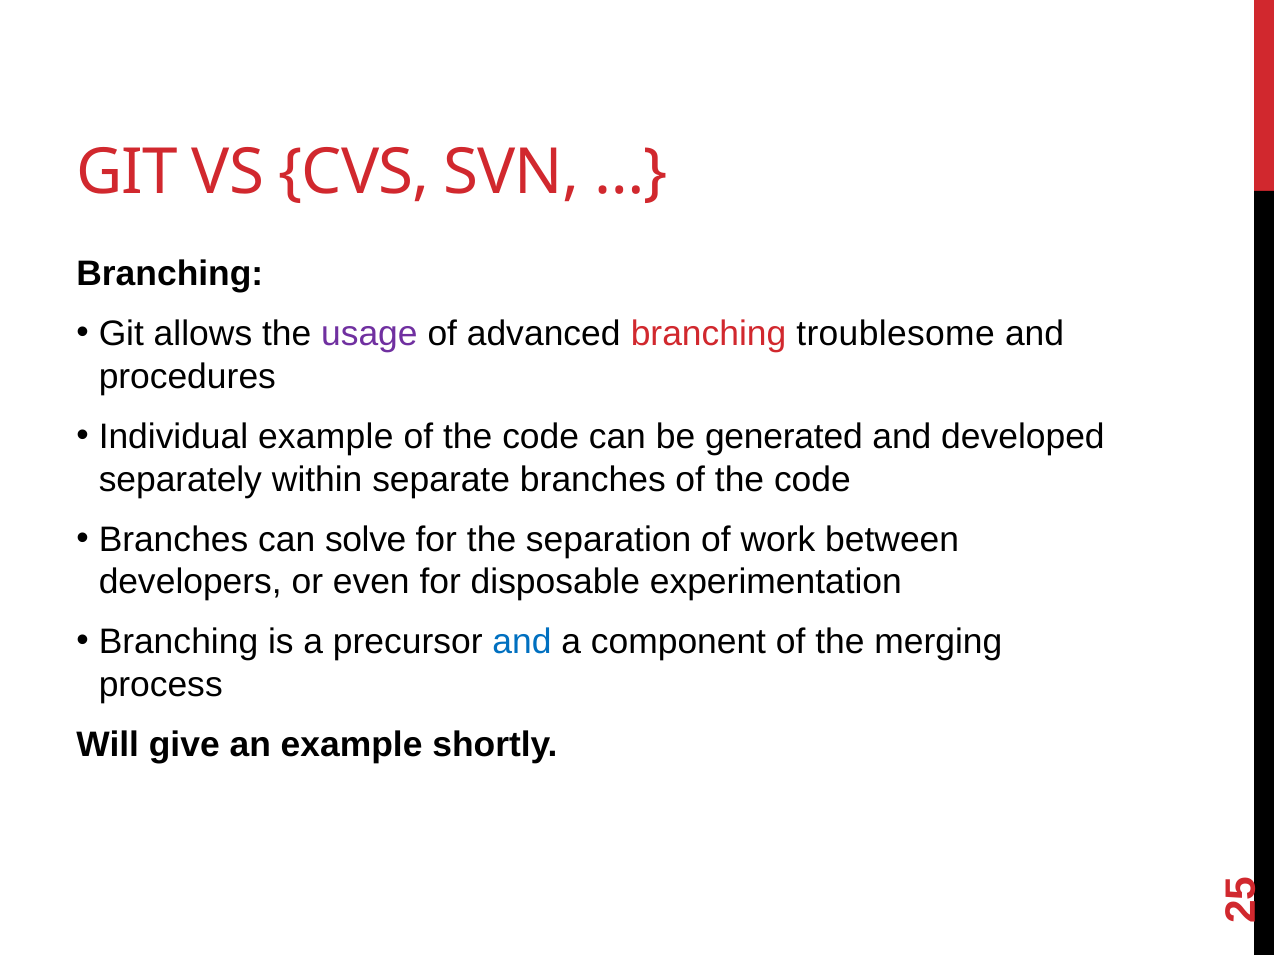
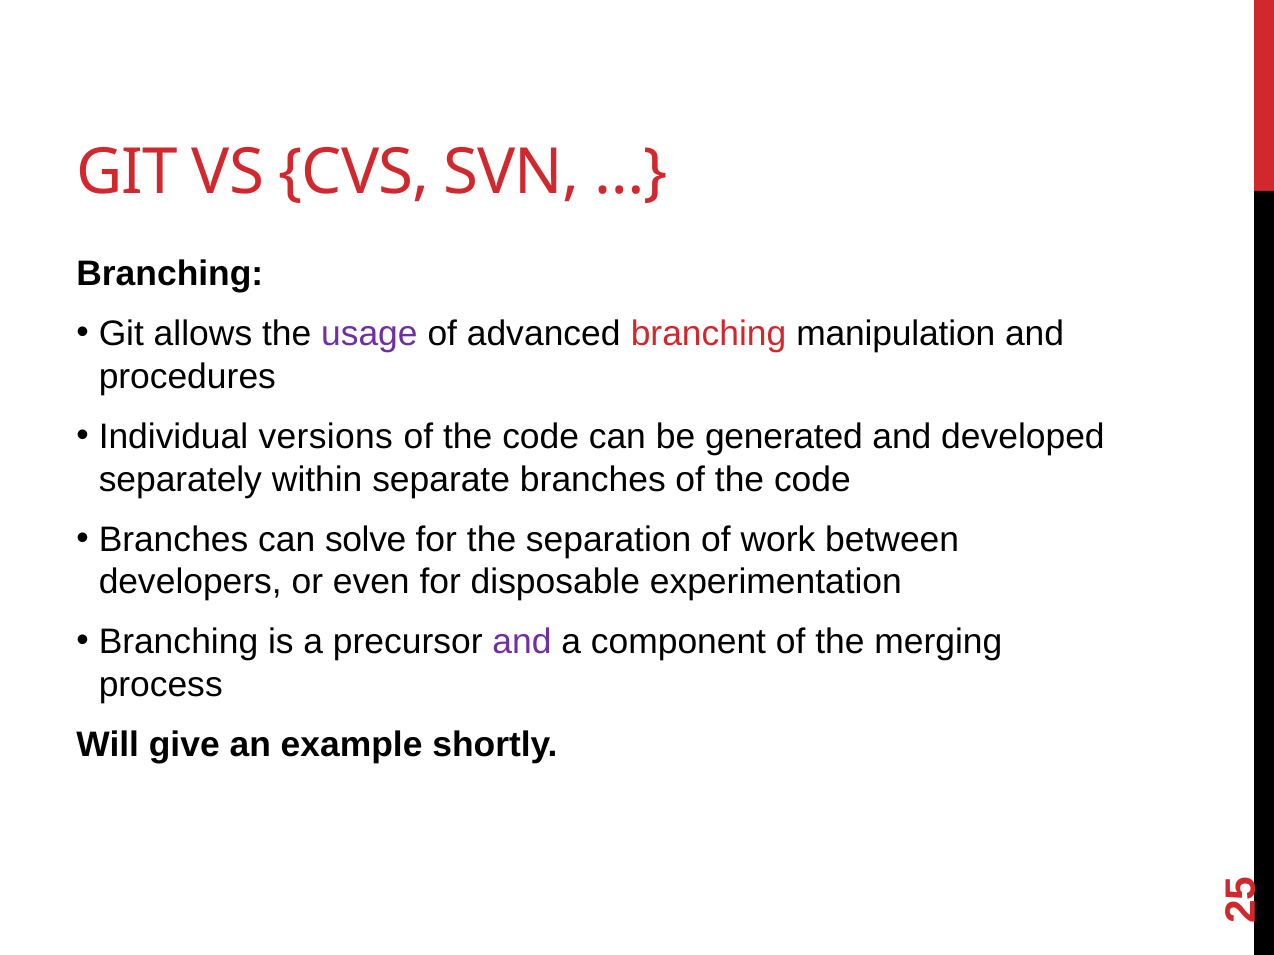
troublesome: troublesome -> manipulation (896, 334)
Individual example: example -> versions (326, 437)
and colour: blue -> purple (522, 642)
